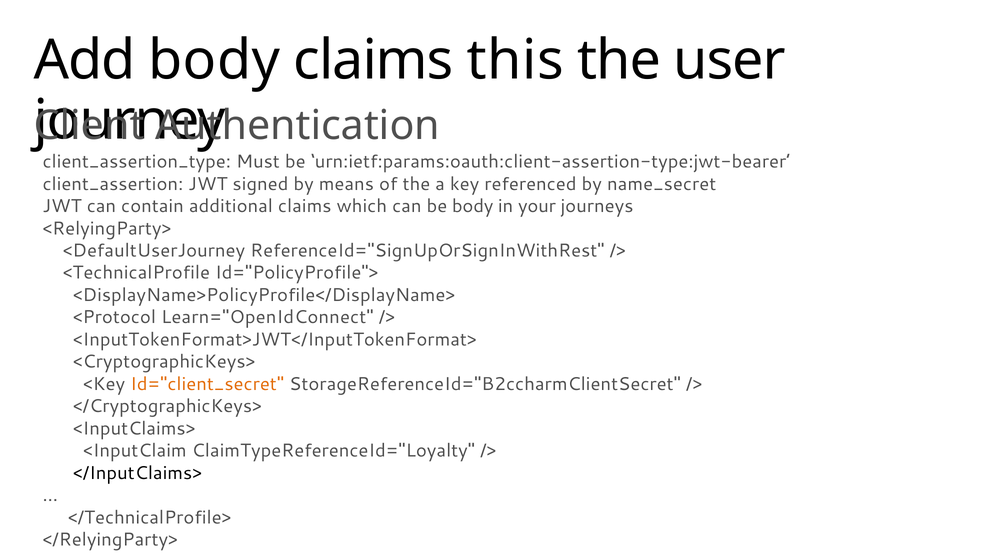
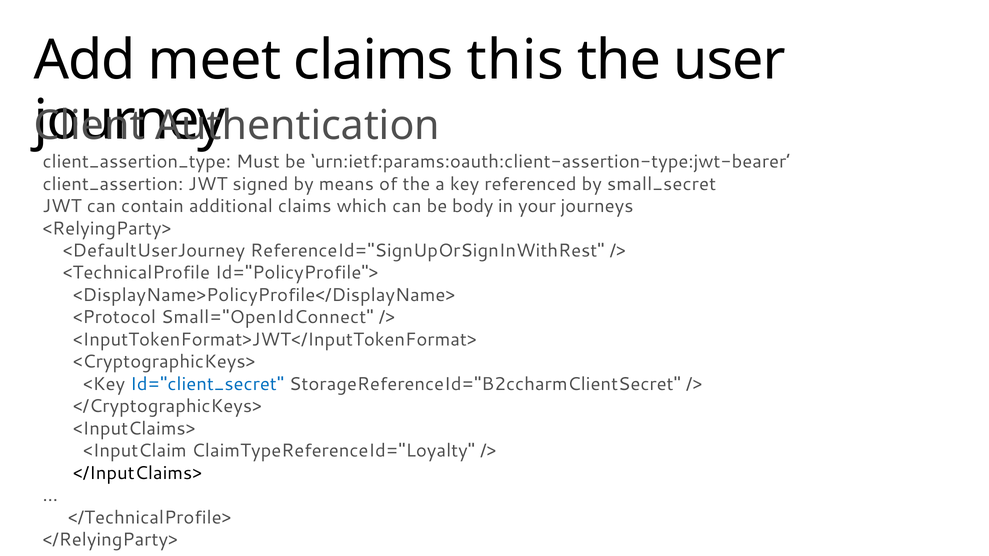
Add body: body -> meet (215, 61)
name_secret: name_secret -> small_secret (662, 184)
Learn="OpenIdConnect: Learn="OpenIdConnect -> Small="OpenIdConnect (267, 318)
Id="client_secret colour: orange -> blue (207, 384)
